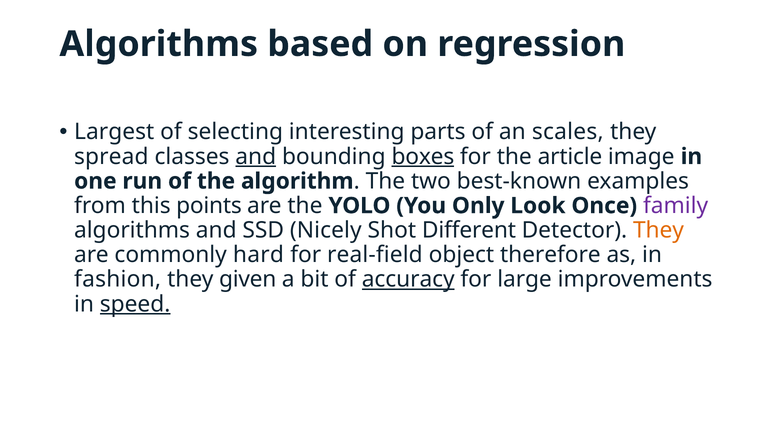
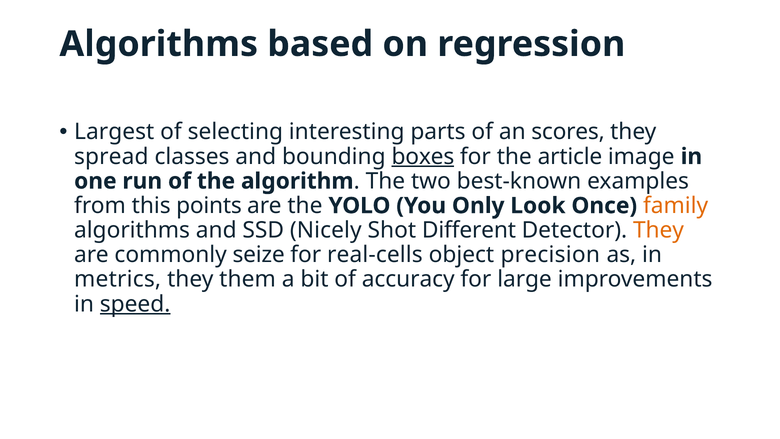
scales: scales -> scores (568, 132)
and underline: present -> none (256, 156)
family colour: purple -> orange (676, 206)
hard: hard -> seize (259, 255)
real-field: real-field -> real-cells (375, 255)
therefore: therefore -> precision (550, 255)
fashion: fashion -> metrics (118, 279)
given: given -> them (248, 279)
accuracy underline: present -> none (408, 279)
